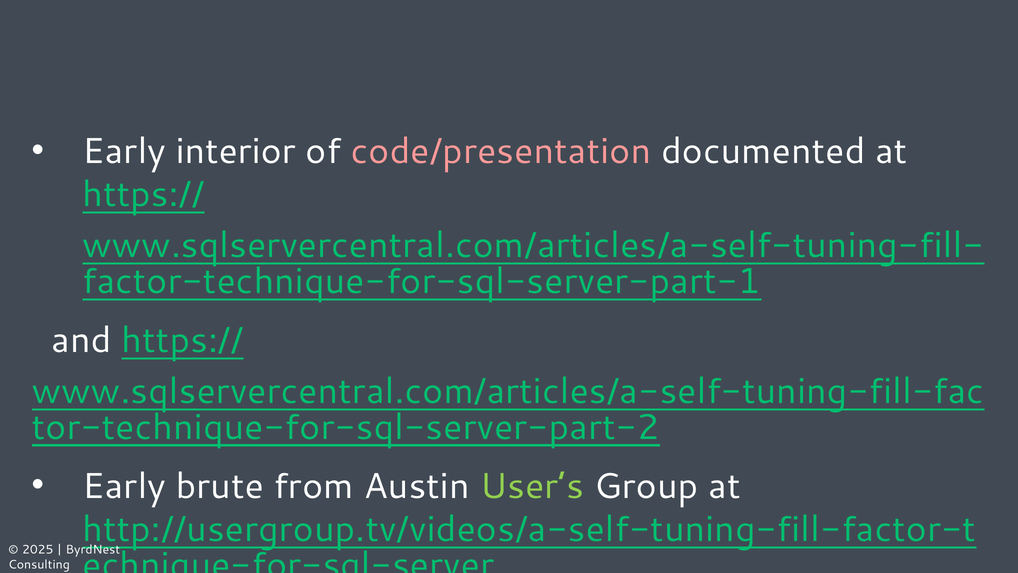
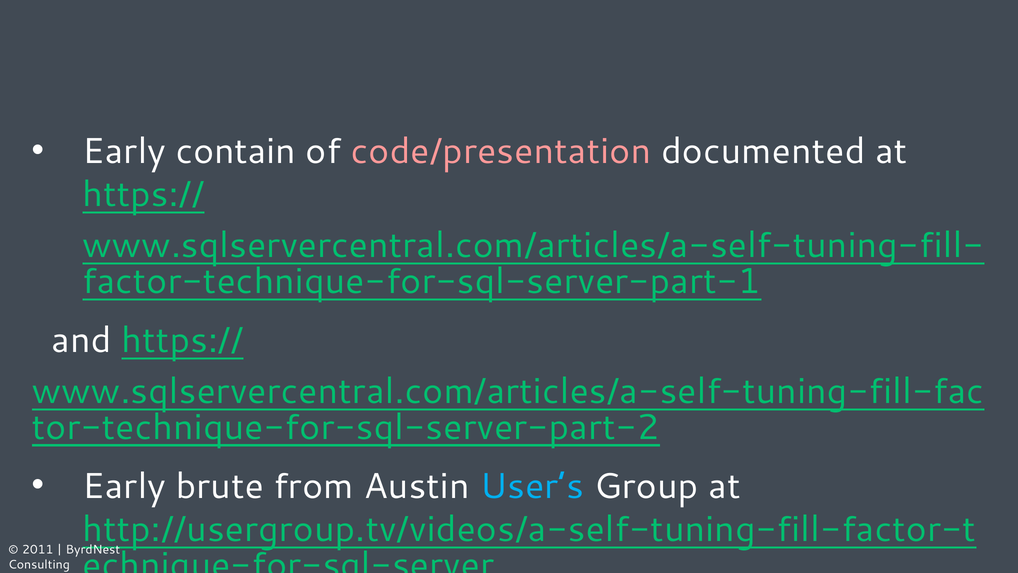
interior: interior -> contain (236, 151)
User’s colour: light green -> light blue (532, 486)
2025: 2025 -> 2011 (38, 549)
